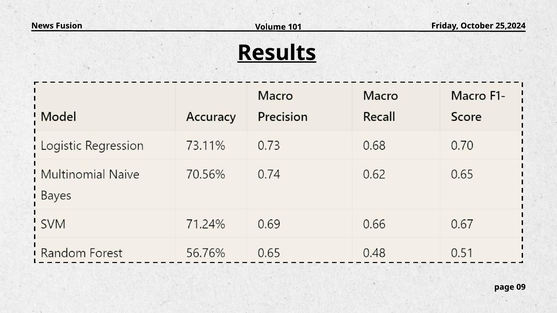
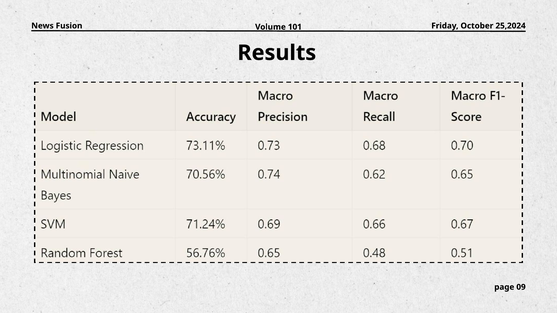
Results underline: present -> none (277, 53)
